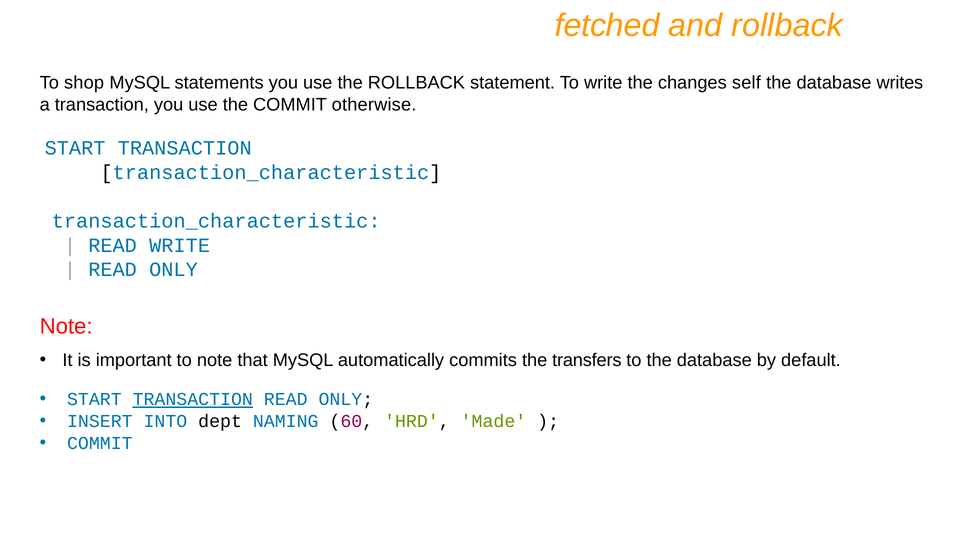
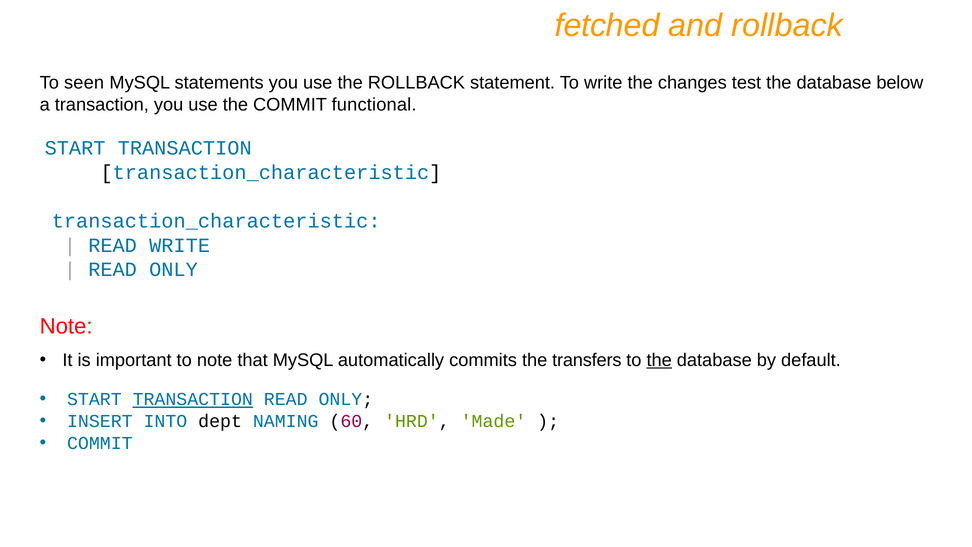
shop: shop -> seen (84, 83)
self: self -> test (747, 83)
writes: writes -> below (900, 83)
otherwise: otherwise -> functional (374, 104)
the underline: none -> present (659, 360)
